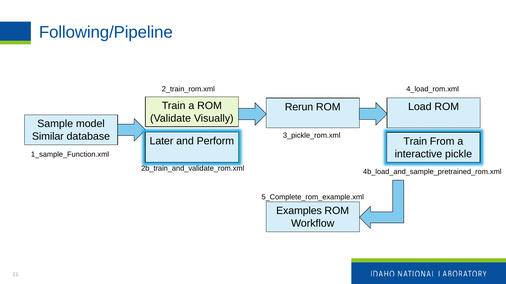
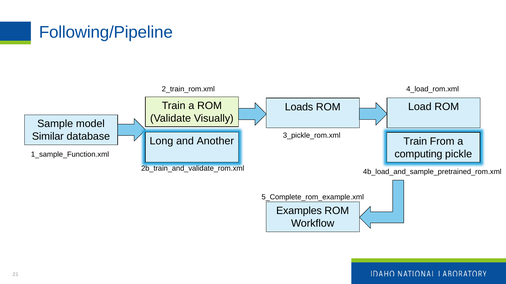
Rerun: Rerun -> Loads (299, 107)
Later: Later -> Long (161, 141)
Perform: Perform -> Another (215, 141)
interactive: interactive -> computing (418, 154)
